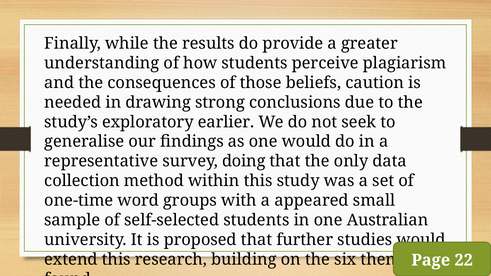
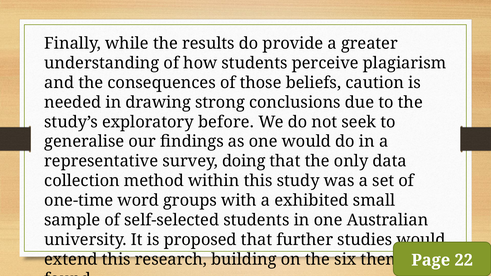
earlier: earlier -> before (226, 122)
appeared: appeared -> exhibited (312, 201)
